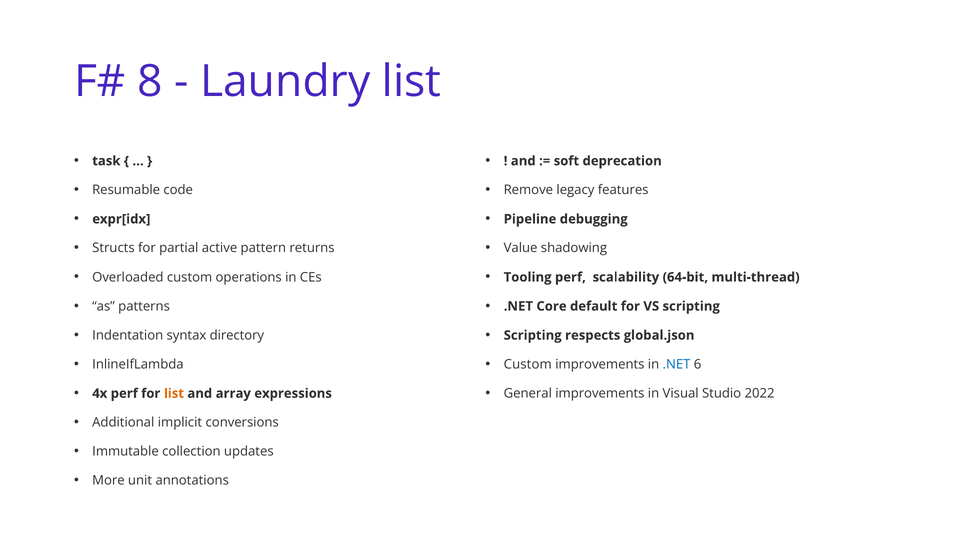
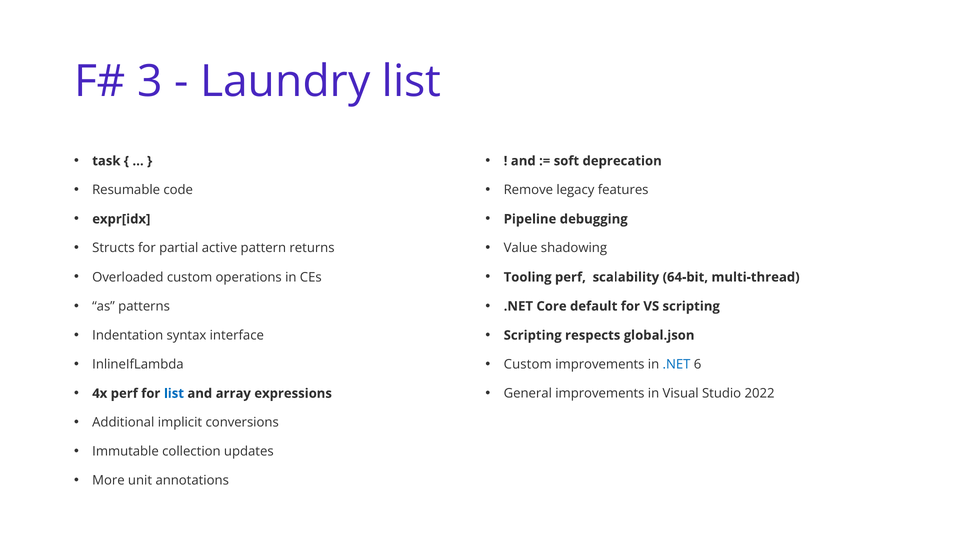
8: 8 -> 3 (150, 82)
directory: directory -> interface (237, 335)
list colour: orange -> blue (174, 394)
